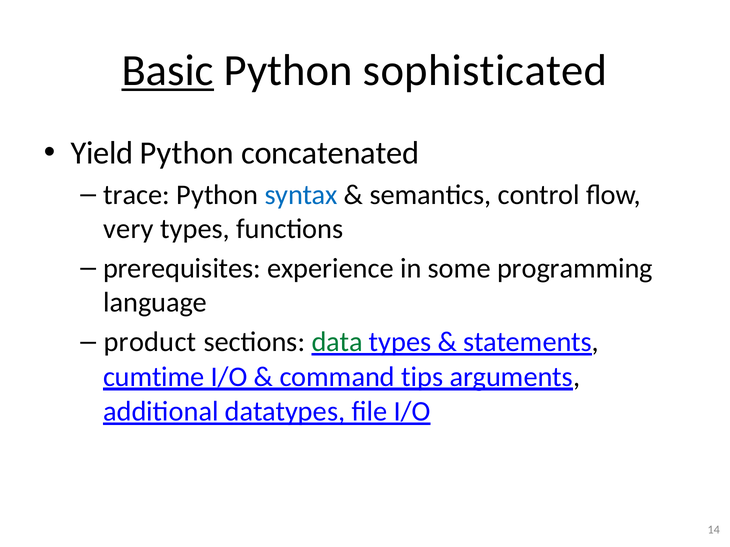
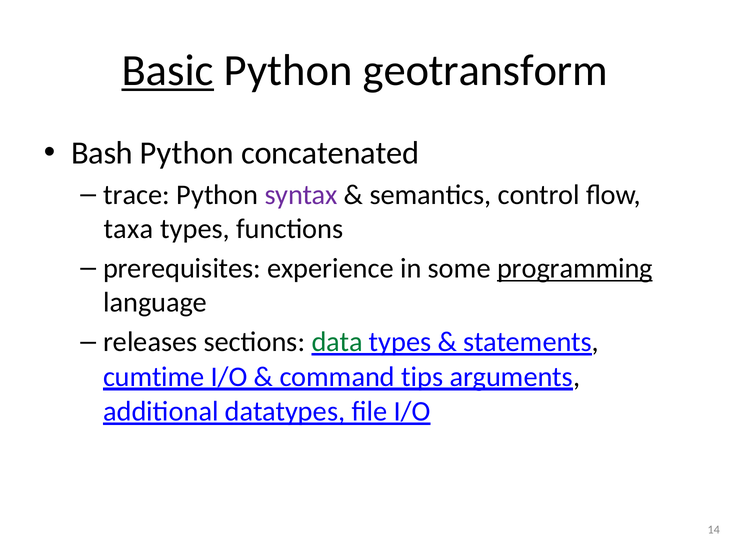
sophisticated: sophisticated -> geotransform (485, 71)
Yield: Yield -> Bash (102, 153)
syntax colour: blue -> purple (301, 195)
very: very -> taxa (128, 229)
programming underline: none -> present (575, 269)
product: product -> releases (150, 342)
